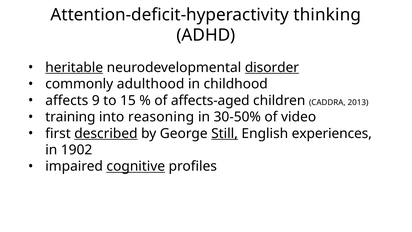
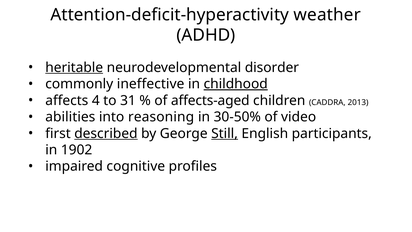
thinking: thinking -> weather (327, 15)
disorder underline: present -> none (272, 67)
adulthood: adulthood -> ineffective (151, 84)
childhood underline: none -> present (236, 84)
9: 9 -> 4 (96, 100)
15: 15 -> 31 (128, 100)
training: training -> abilities (70, 117)
experiences: experiences -> participants (332, 133)
cognitive underline: present -> none (136, 166)
